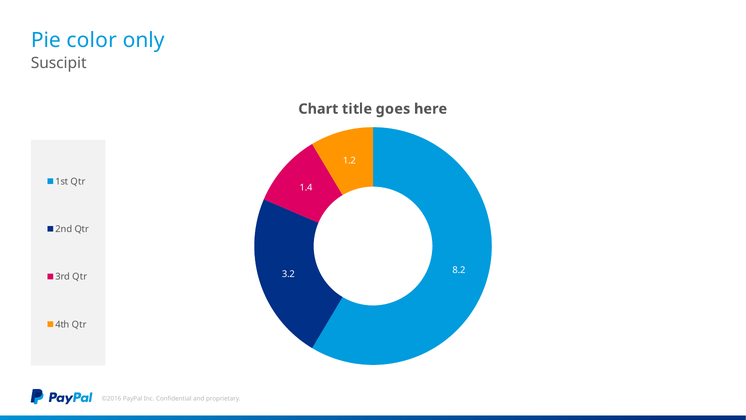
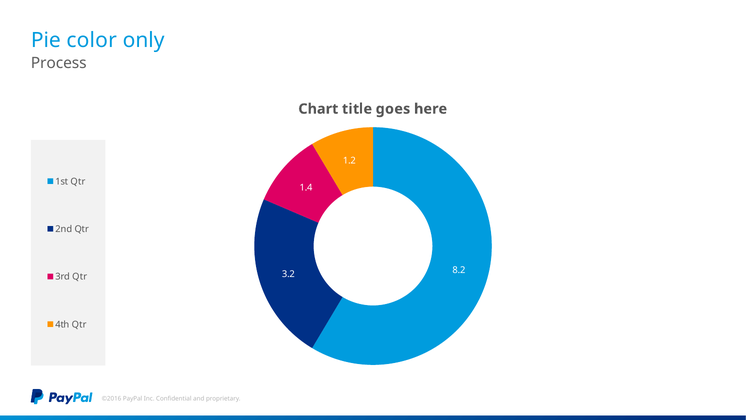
Suscipit: Suscipit -> Process (59, 63)
